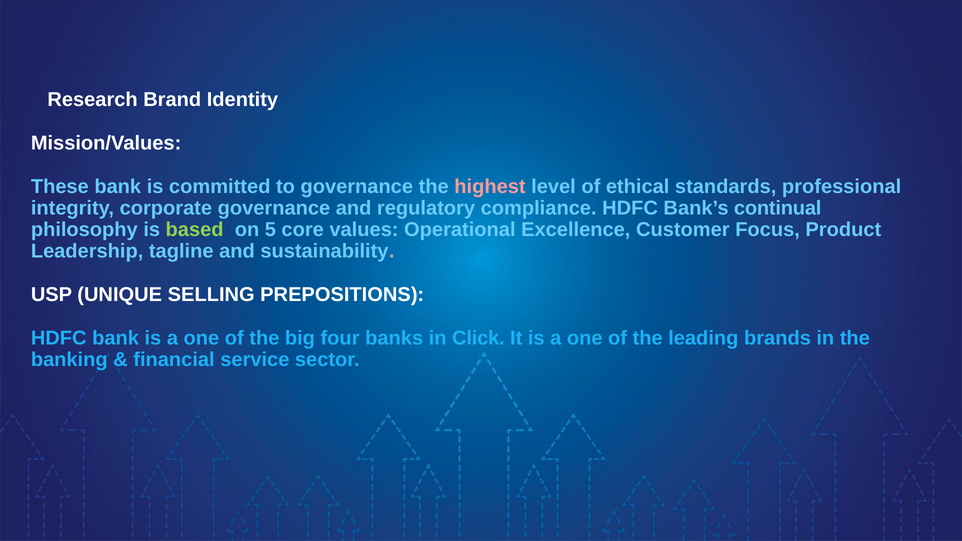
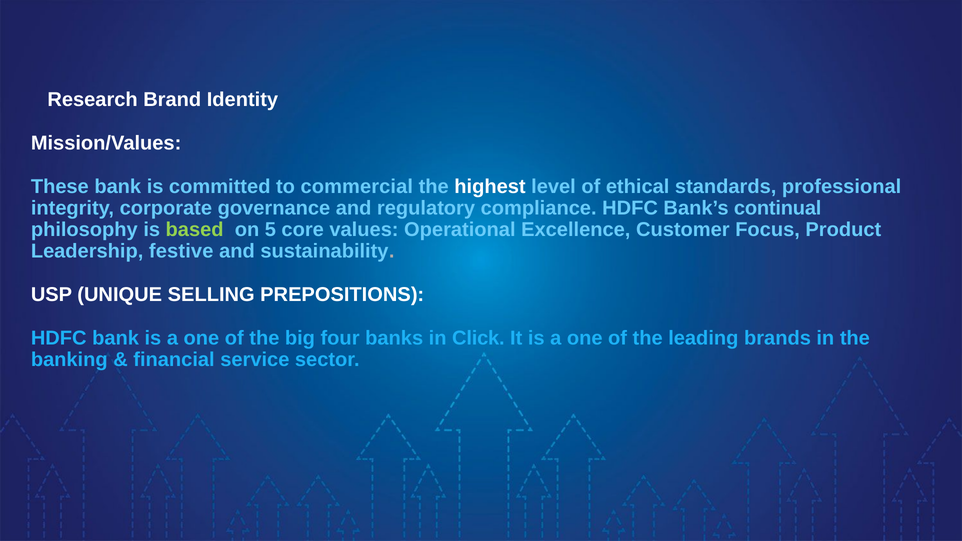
to governance: governance -> commercial (357, 186)
highest colour: pink -> white (490, 186)
tagline: tagline -> festive (181, 251)
